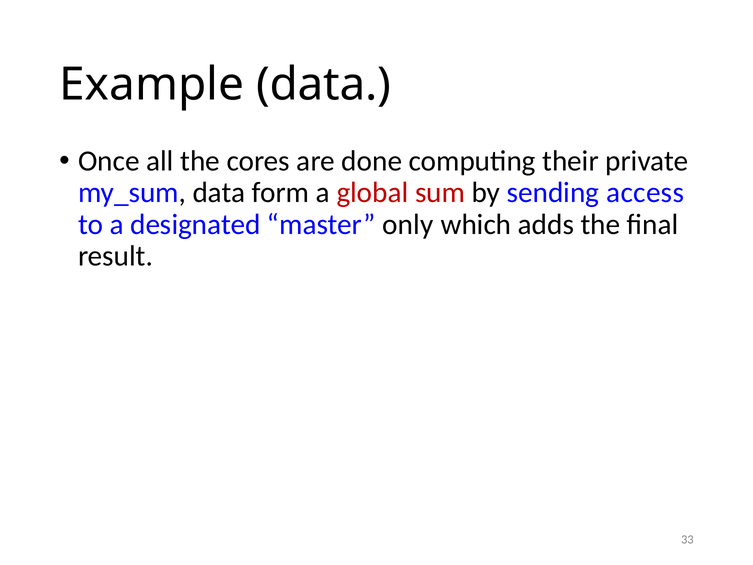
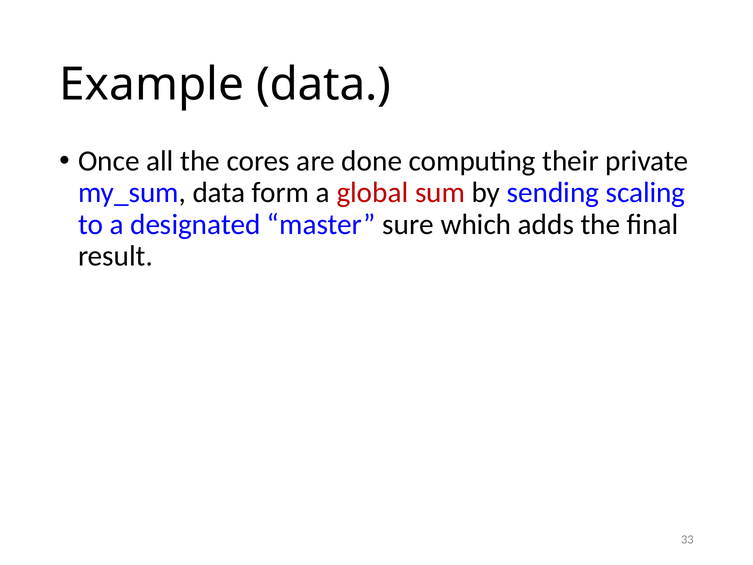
access: access -> scaling (646, 193)
only: only -> sure (408, 224)
